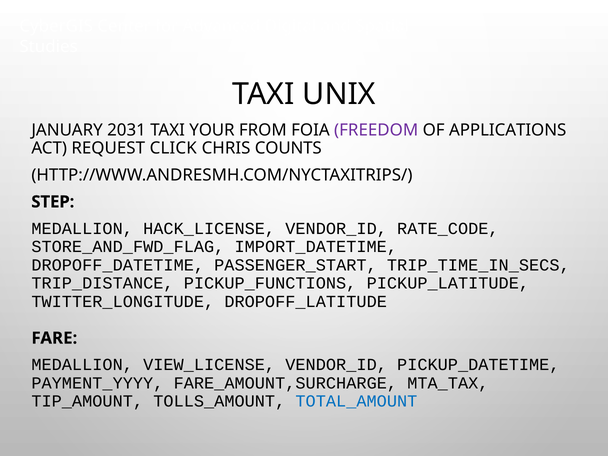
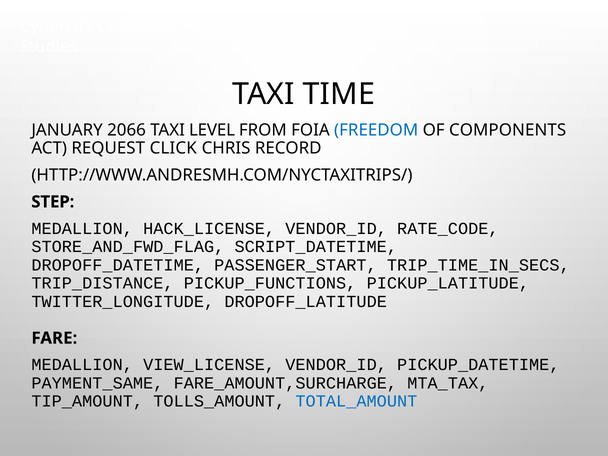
UNIX: UNIX -> TIME (339, 94)
2031: 2031 -> 2066 (127, 130)
YOUR: YOUR -> LEVEL (212, 130)
FREEDOM colour: purple -> blue (376, 130)
APPLICATIONS: APPLICATIONS -> COMPONENTS (508, 130)
COUNTS: COUNTS -> RECORD (288, 148)
IMPORT_DATETIME: IMPORT_DATETIME -> SCRIPT_DATETIME (316, 247)
PAYMENT_YYYY: PAYMENT_YYYY -> PAYMENT_SAME (97, 383)
